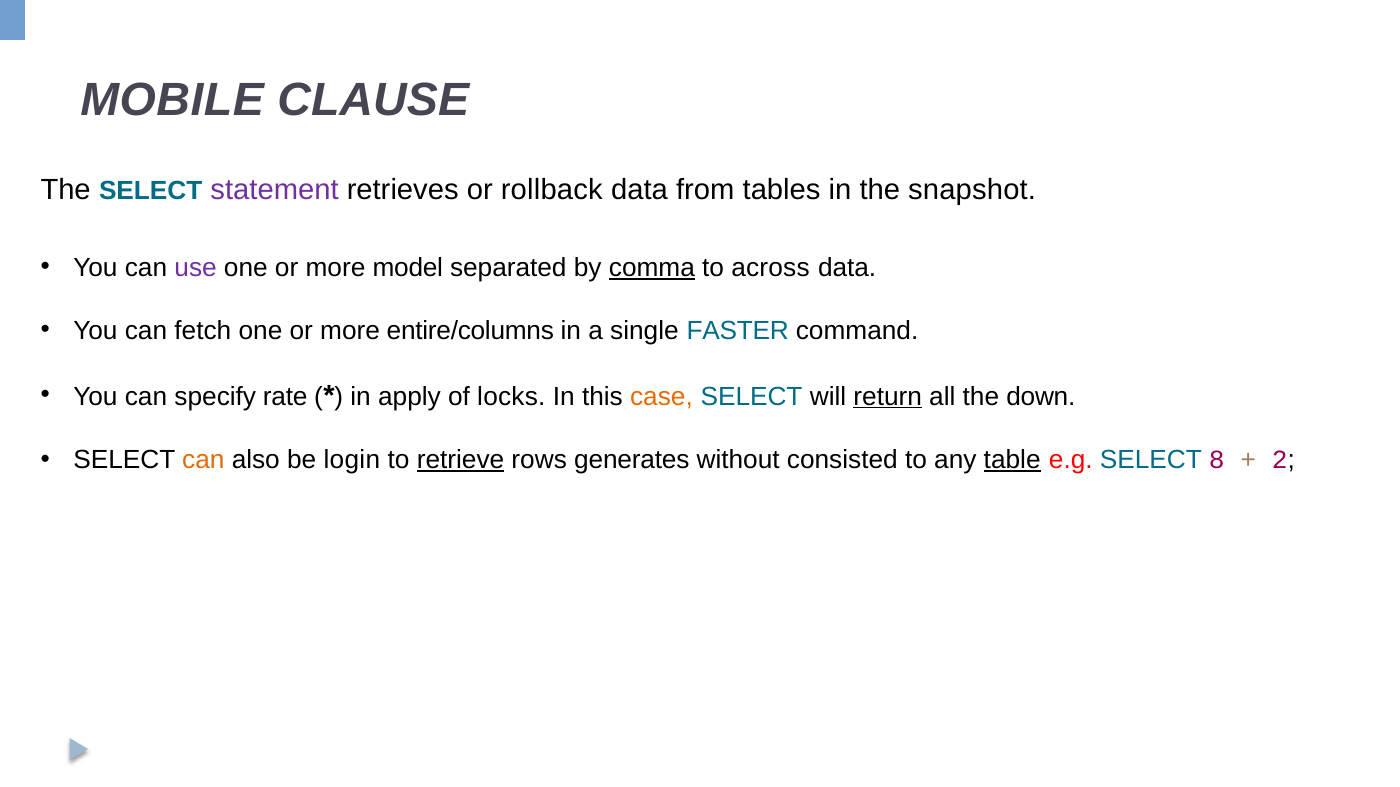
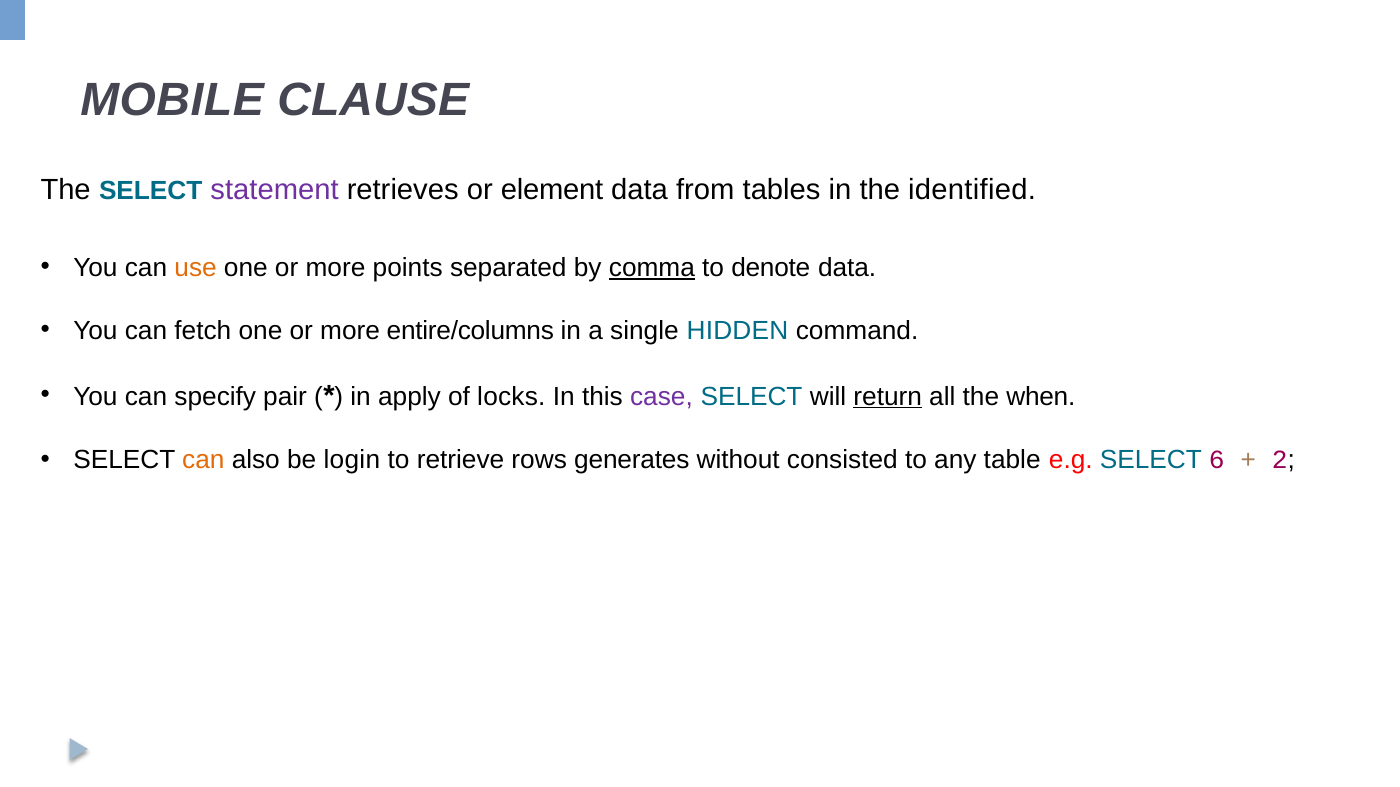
rollback: rollback -> element (552, 190)
snapshot: snapshot -> identified (972, 190)
use colour: purple -> orange (196, 268)
model: model -> points (408, 268)
across: across -> denote (771, 268)
FASTER: FASTER -> HIDDEN (737, 331)
rate: rate -> pair (285, 397)
case colour: orange -> purple (661, 397)
down: down -> when (1041, 397)
retrieve underline: present -> none (461, 460)
table underline: present -> none (1012, 460)
8: 8 -> 6 (1217, 460)
